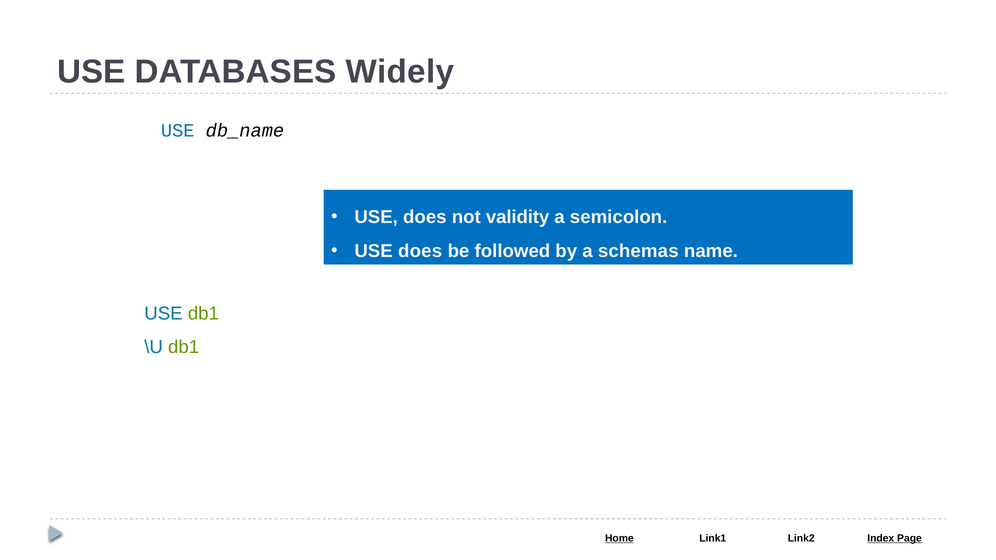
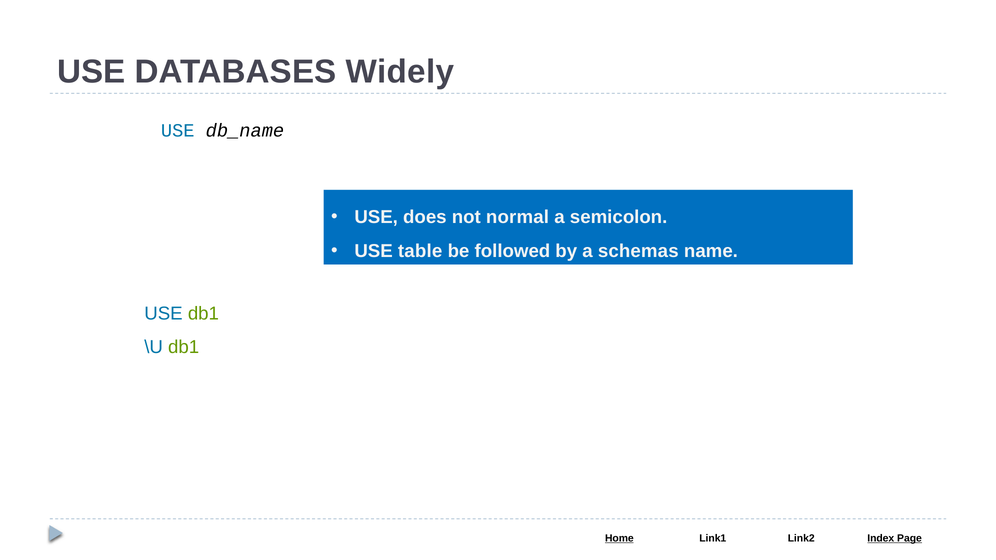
validity: validity -> normal (517, 217)
does: does -> table (420, 251)
